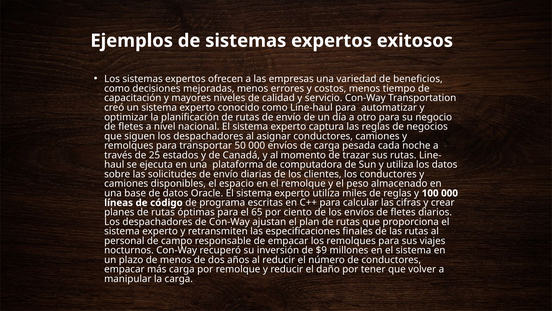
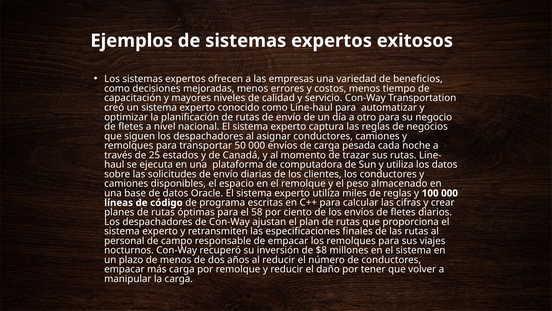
65: 65 -> 58 (257, 212)
$9: $9 -> $8 (321, 250)
